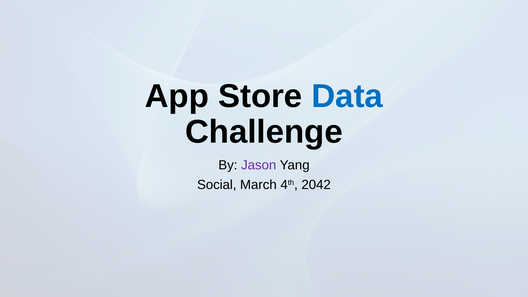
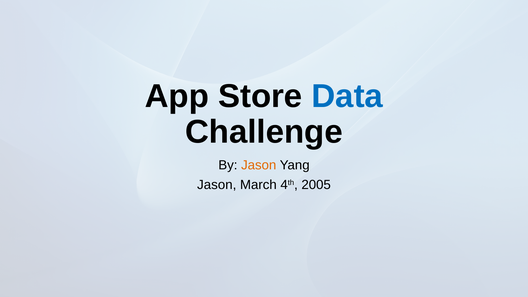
Jason colour: purple -> orange (259, 165)
Social: Social -> Jason (217, 185)
2042: 2042 -> 2005 (316, 185)
